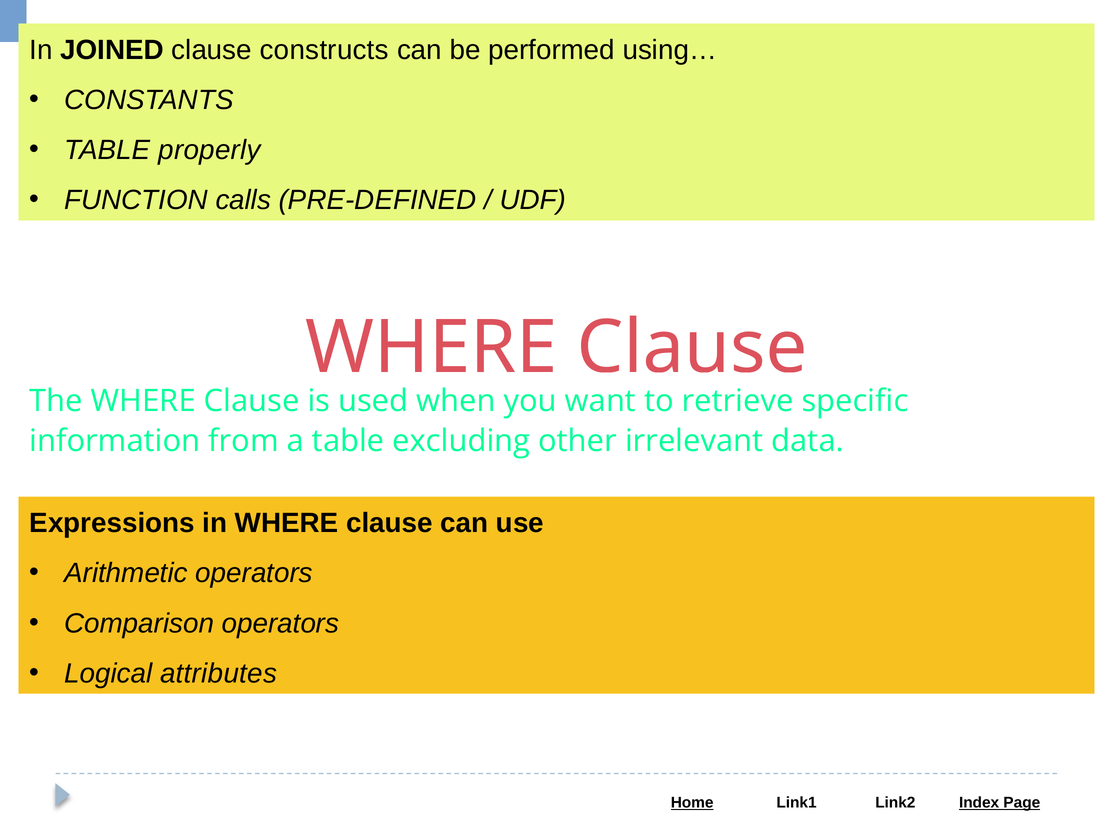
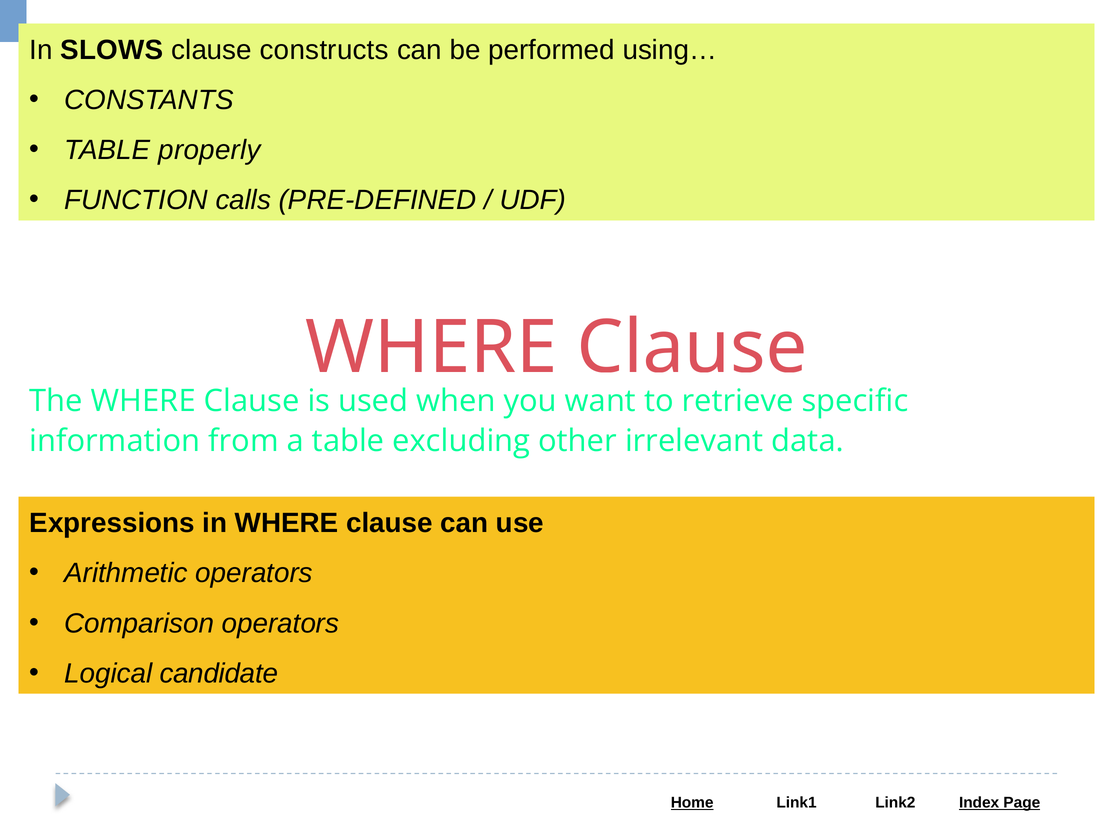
JOINED: JOINED -> SLOWS (112, 50)
attributes: attributes -> candidate (219, 673)
